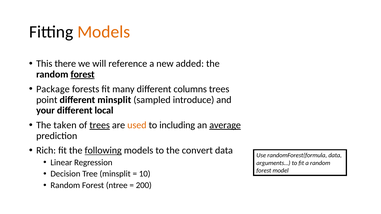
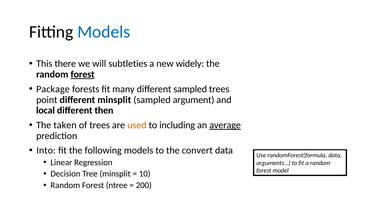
Models colour: orange -> blue (104, 32)
reference: reference -> subtleties (128, 64)
added: added -> widely (190, 64)
different columns: columns -> sampled (190, 89)
introduce: introduce -> argument (194, 100)
your: your -> local (46, 111)
local: local -> then (104, 111)
trees underline: present -> none (100, 125)
Rich: Rich -> Into (46, 151)
following underline: present -> none (103, 151)
